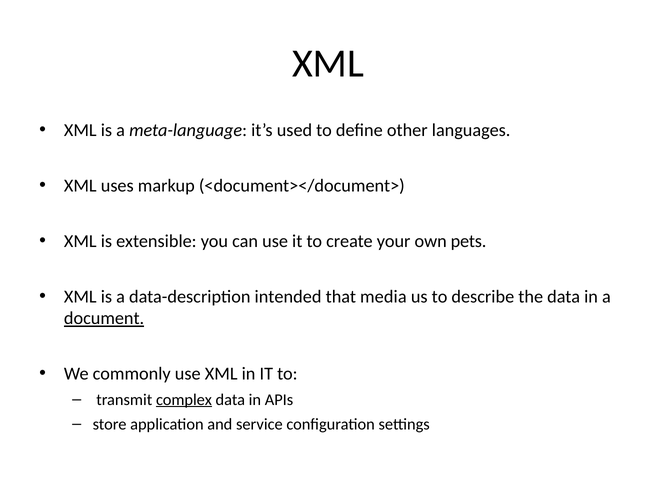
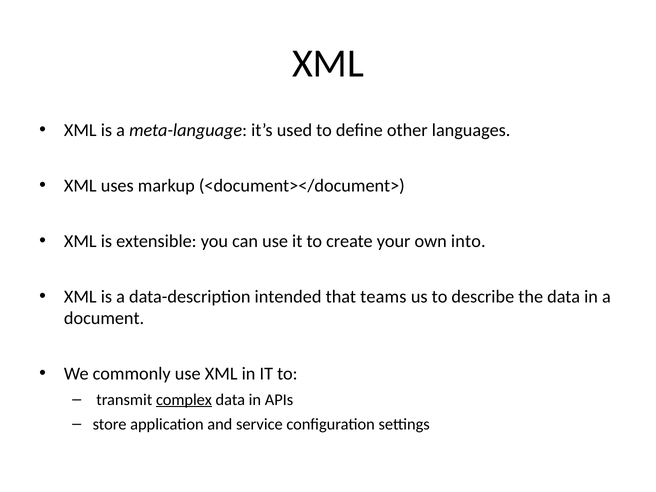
pets: pets -> into (468, 241)
media: media -> teams (383, 297)
document underline: present -> none (104, 318)
